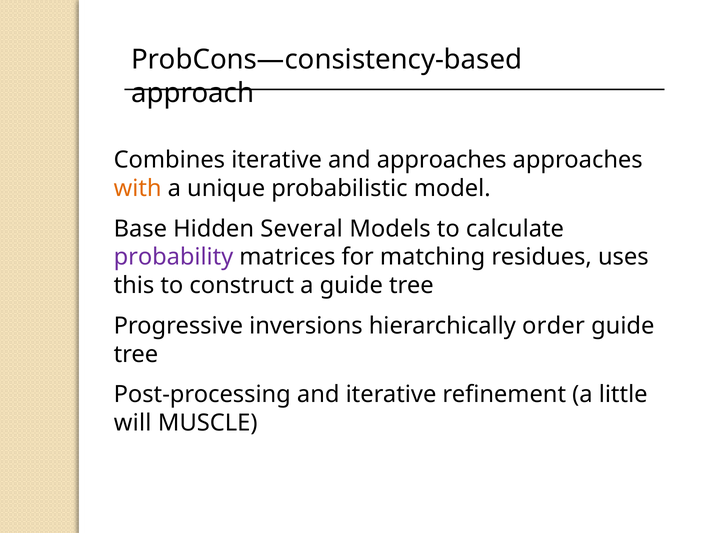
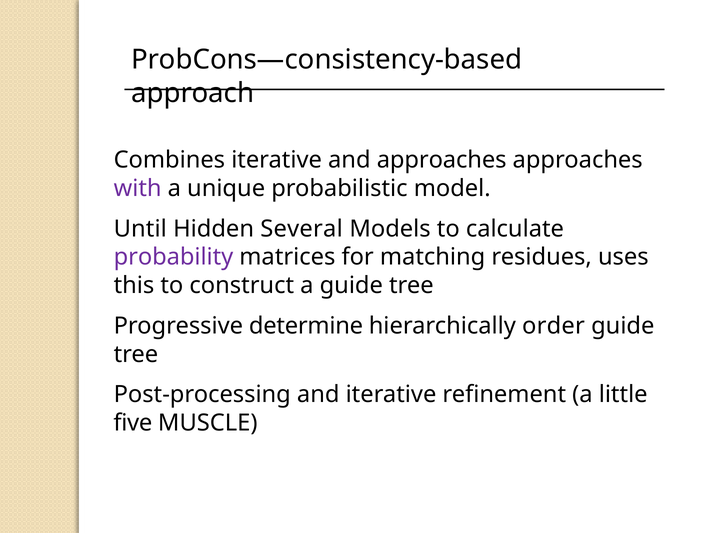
with colour: orange -> purple (138, 189)
Base: Base -> Until (140, 229)
inversions: inversions -> determine (306, 326)
will: will -> five (133, 423)
